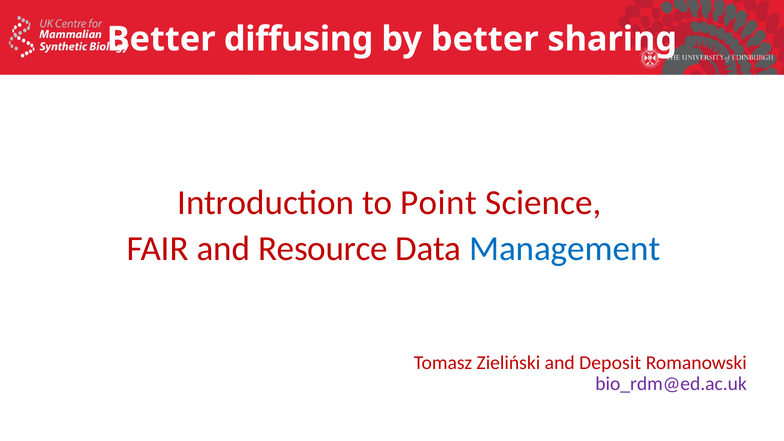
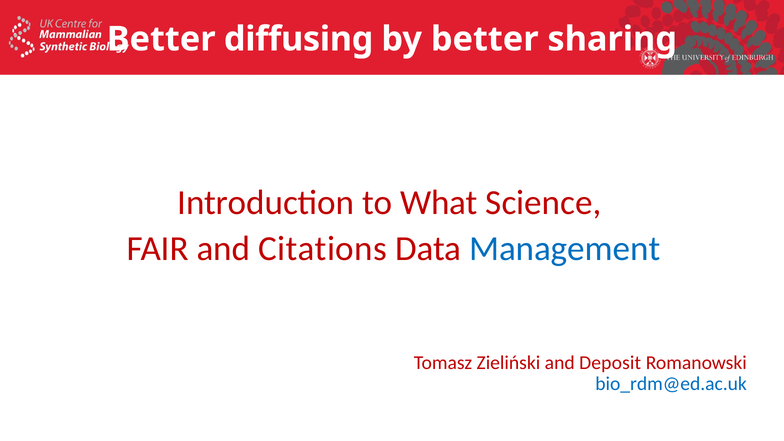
Point: Point -> What (439, 203)
Resource: Resource -> Citations (323, 249)
bio_rdm@ed.ac.uk colour: purple -> blue (671, 384)
